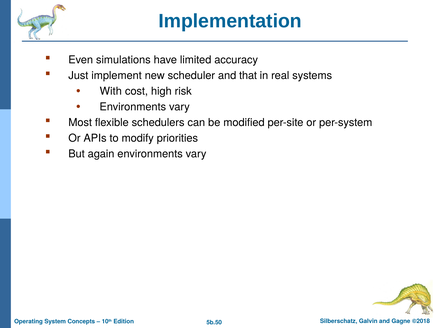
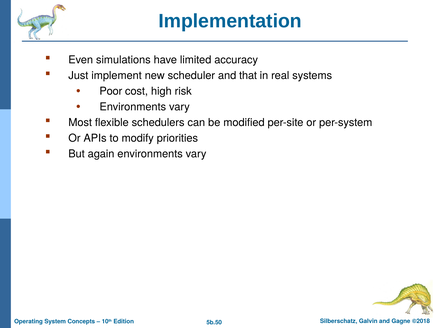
With: With -> Poor (111, 91)
